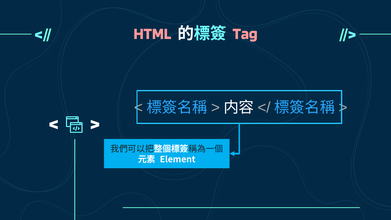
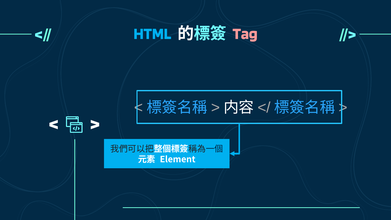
HTML colour: pink -> light blue (153, 34)
